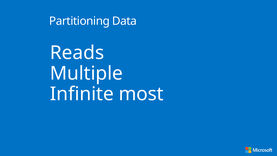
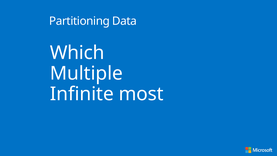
Reads: Reads -> Which (77, 53)
